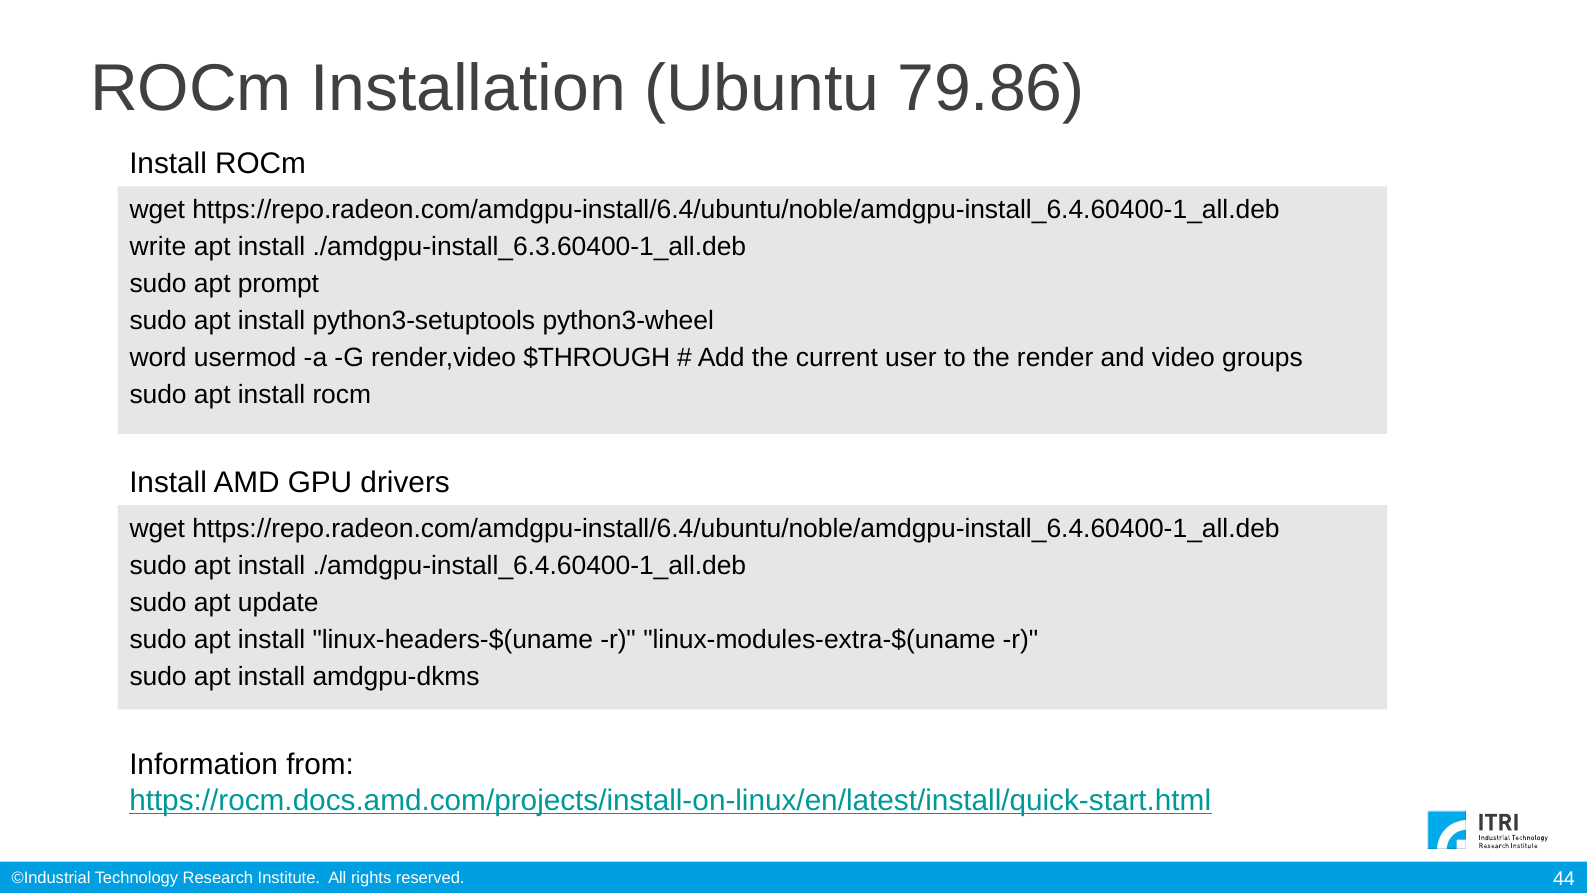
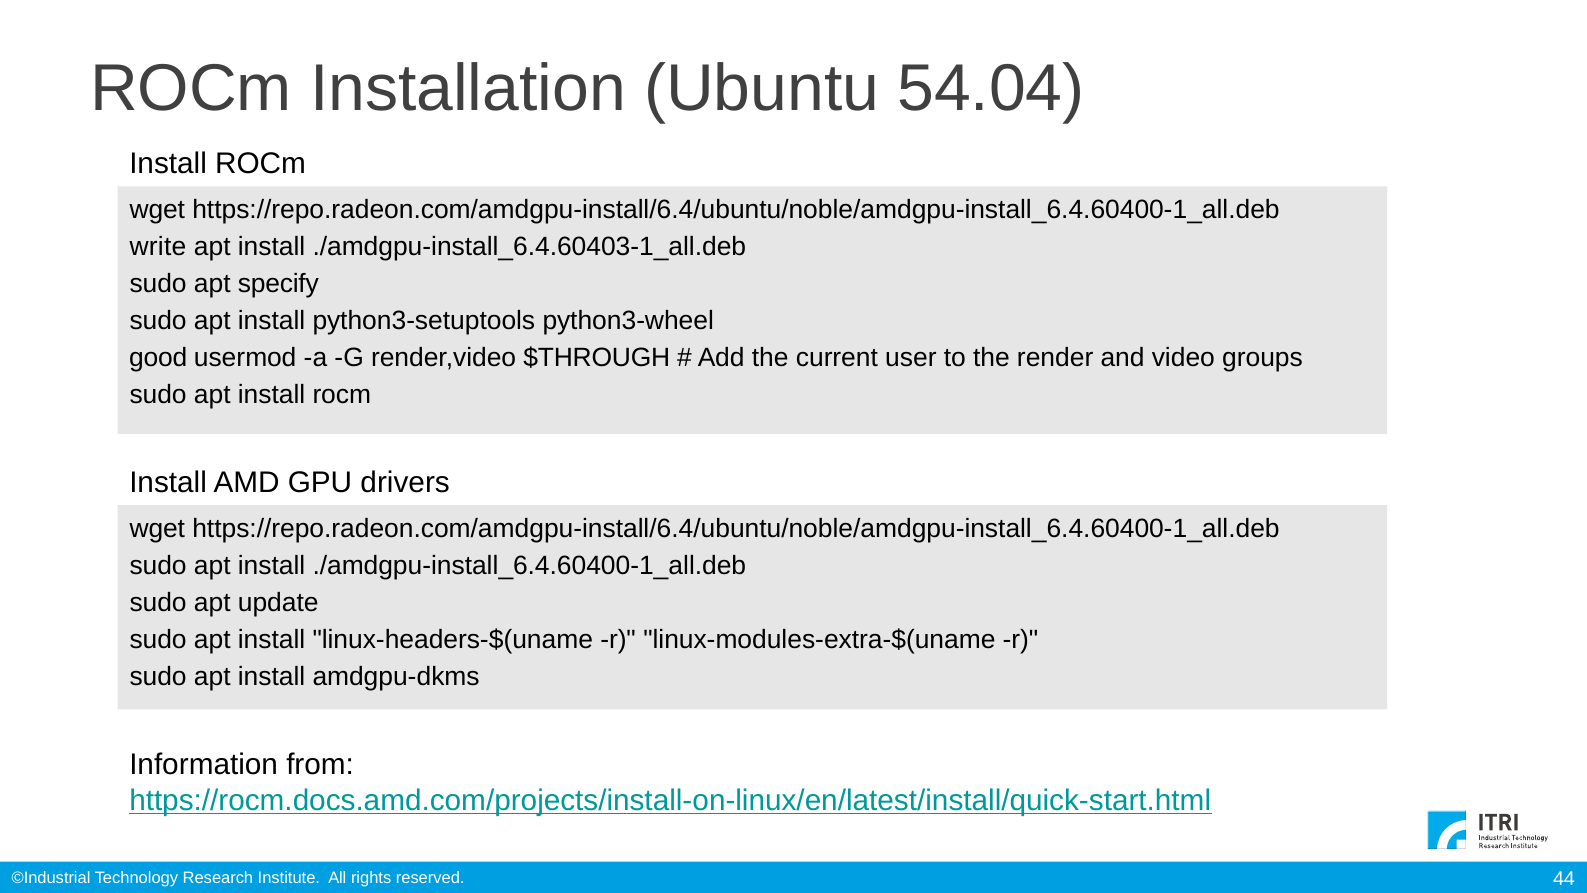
79.86: 79.86 -> 54.04 (991, 89)
./amdgpu-install_6.3.60400-1_all.deb: ./amdgpu-install_6.3.60400-1_all.deb -> ./amdgpu-install_6.4.60403-1_all.deb (529, 247)
prompt: prompt -> specify (278, 284)
word: word -> good (158, 358)
